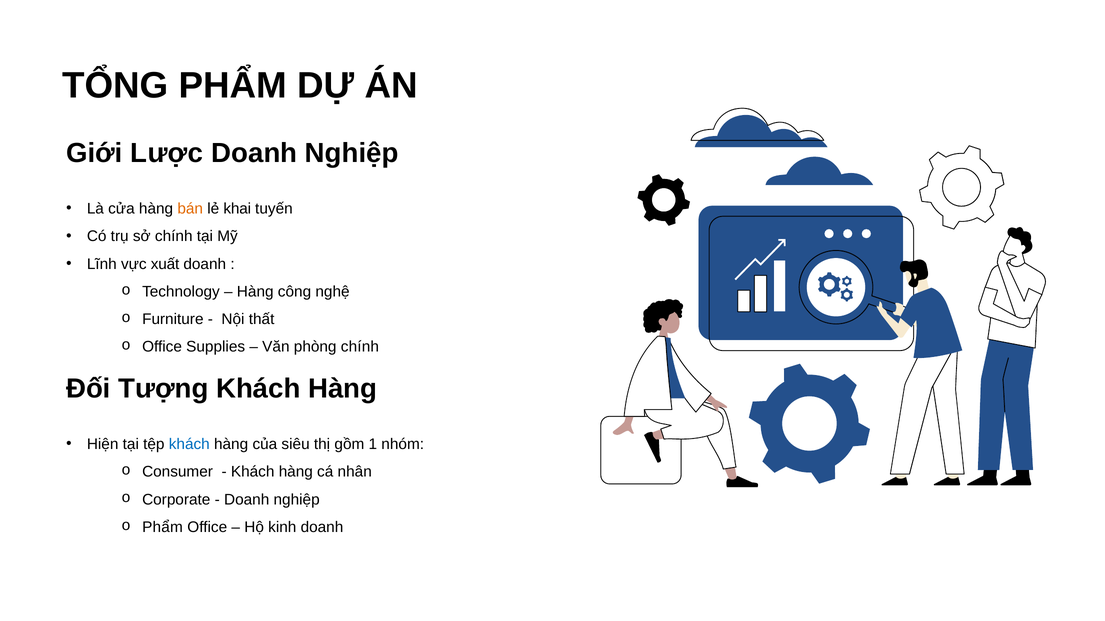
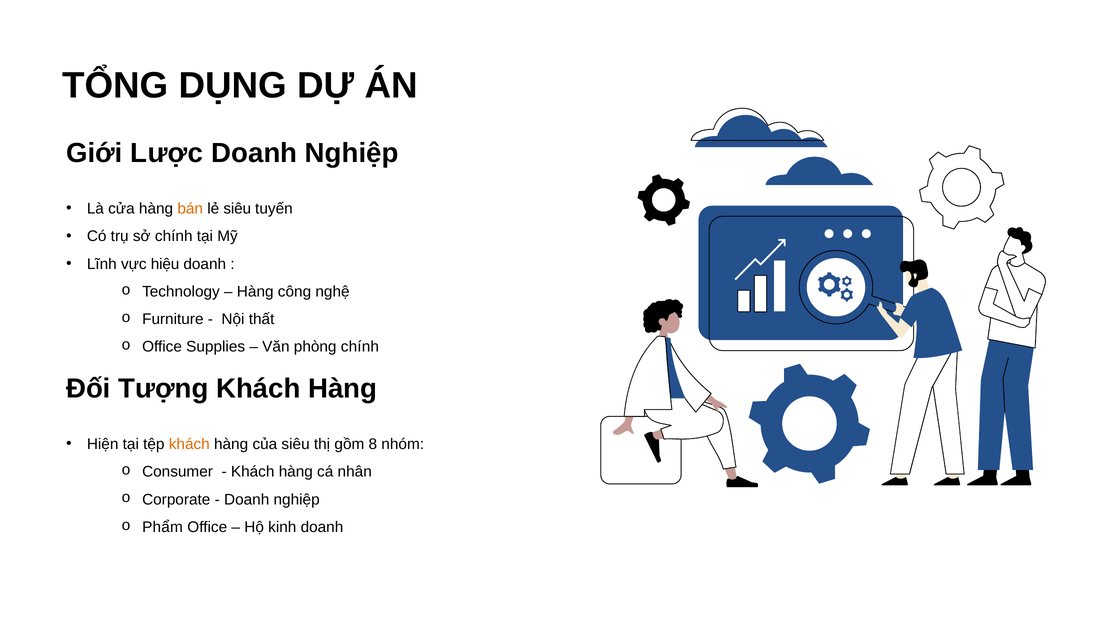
TỔNG PHẨM: PHẨM -> DỤNG (233, 86)
lẻ khai: khai -> siêu (237, 209)
xuất: xuất -> hiệu (165, 264)
khách colour: blue -> orange (189, 445)
1: 1 -> 8 (373, 445)
